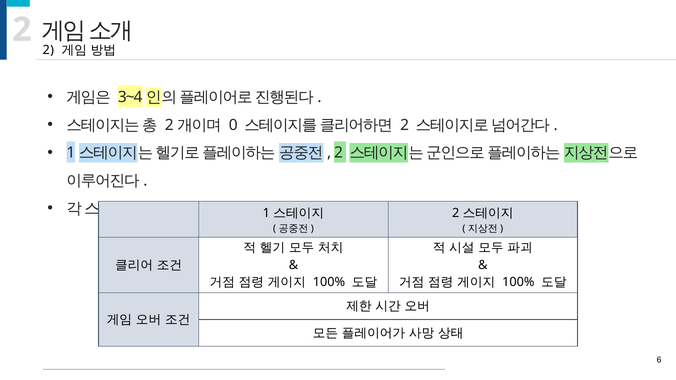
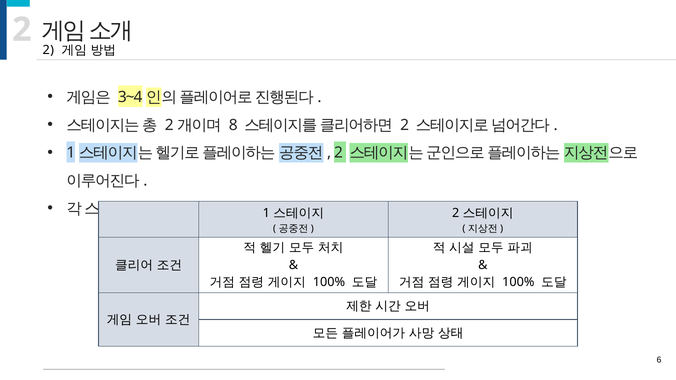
0: 0 -> 8 (233, 125)
